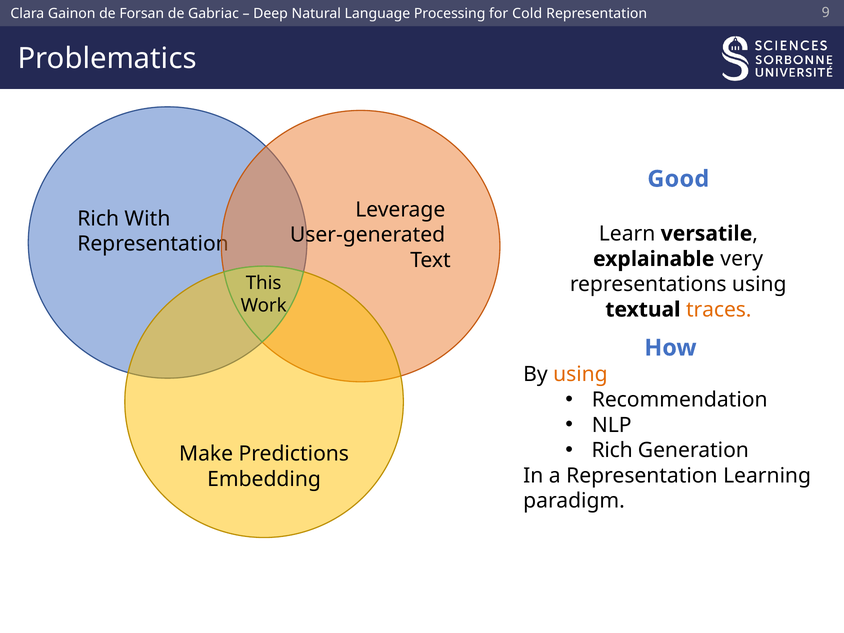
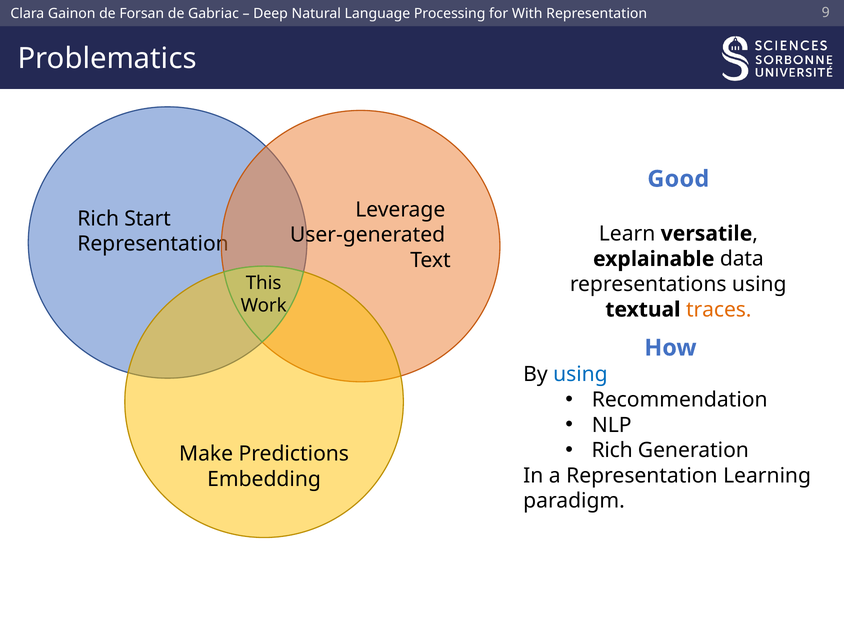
Cold: Cold -> With (527, 14)
With: With -> Start (148, 219)
very: very -> data (742, 259)
using colour: orange -> blue (580, 374)
